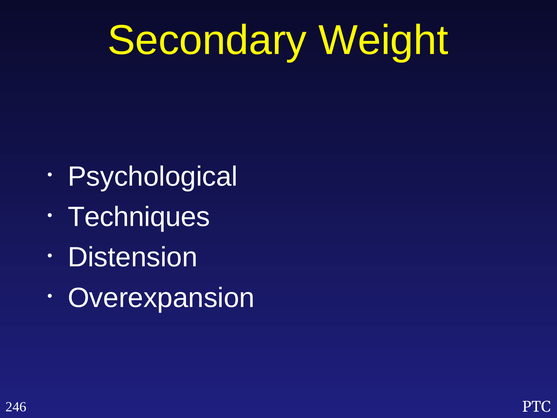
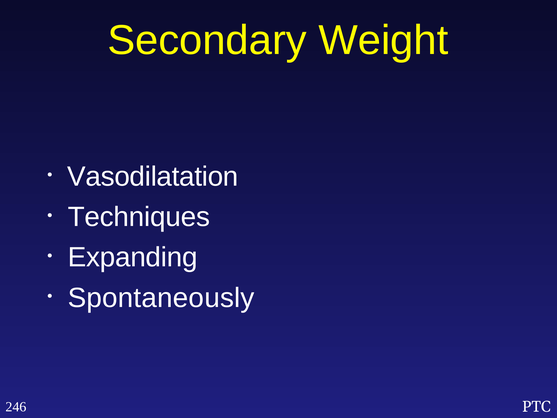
Psychological: Psychological -> Vasodilatation (153, 177)
Distension: Distension -> Expanding (133, 257)
Overexpansion: Overexpansion -> Spontaneously (161, 298)
